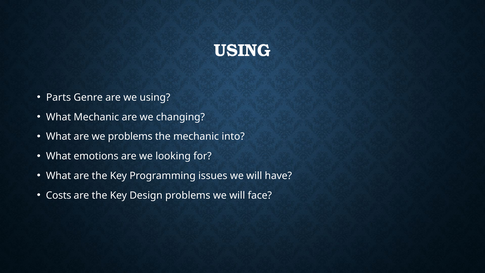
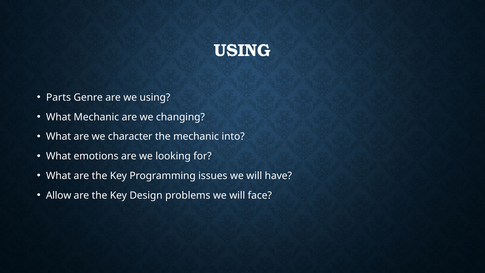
we problems: problems -> character (130, 137)
Costs: Costs -> Allow (59, 195)
